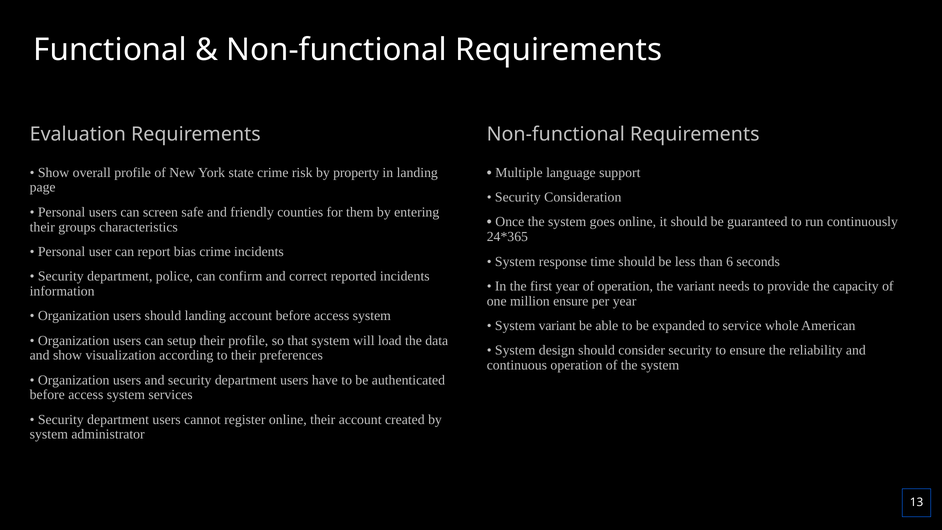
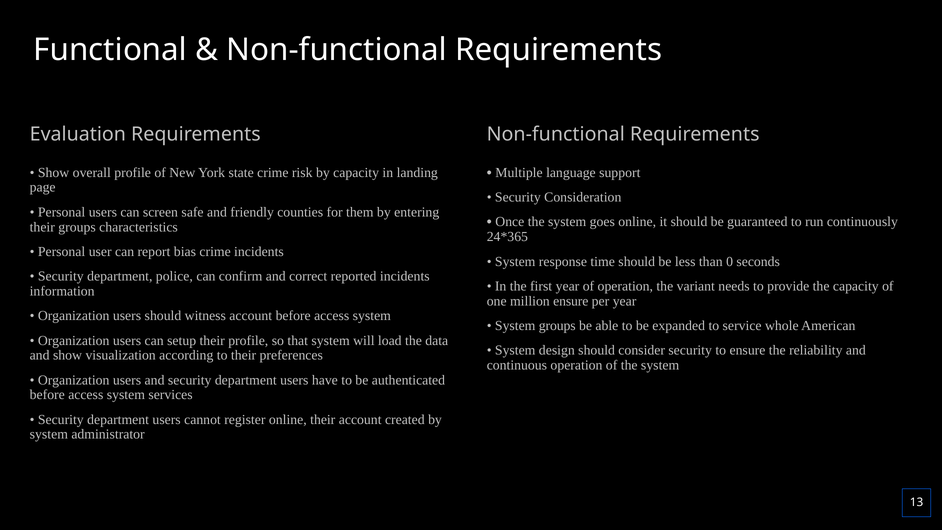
by property: property -> capacity (356, 173)
6: 6 -> 0 (730, 261)
should landing: landing -> witness (205, 316)
System variant: variant -> groups (557, 326)
